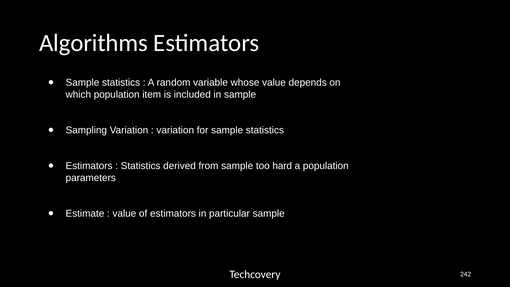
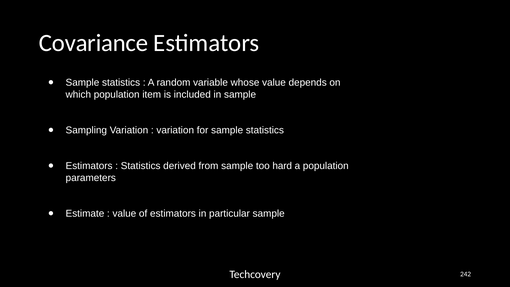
Algorithms: Algorithms -> Covariance (94, 43)
